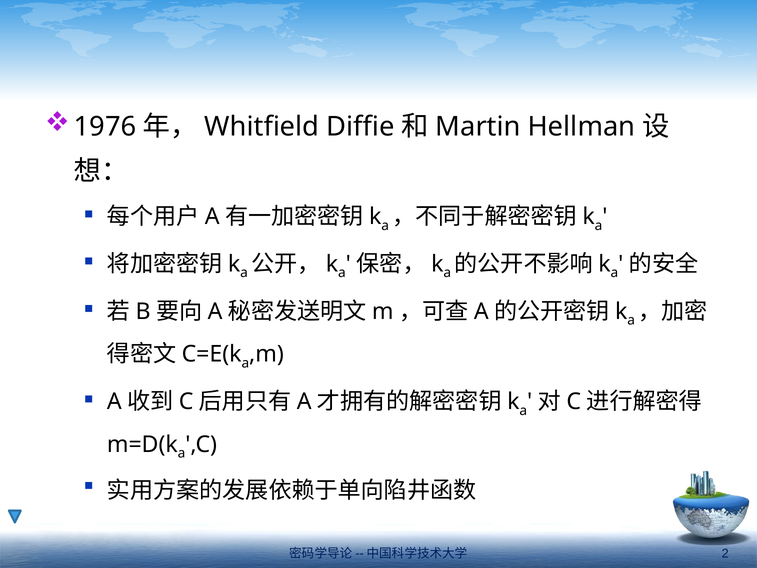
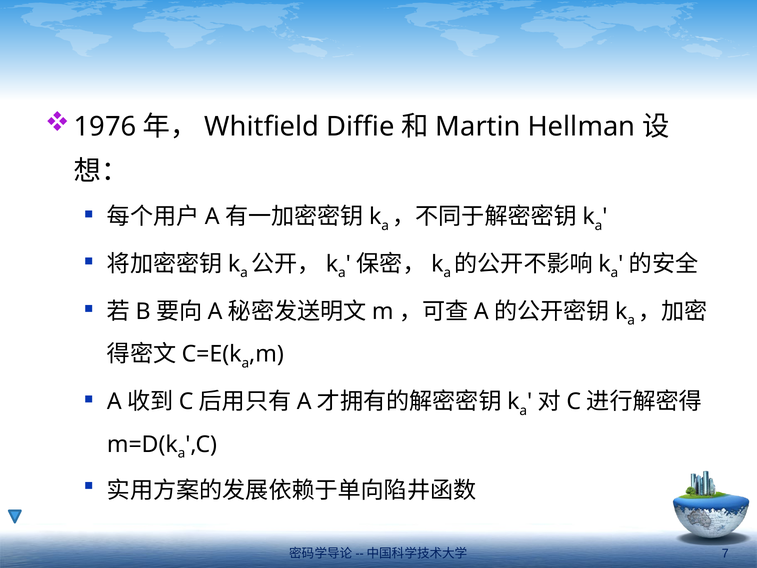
2: 2 -> 7 (725, 553)
